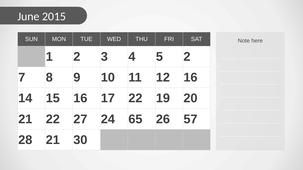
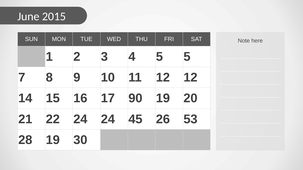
5 2: 2 -> 5 (187, 57)
12 16: 16 -> 12 (190, 78)
17 22: 22 -> 90 (135, 99)
22 27: 27 -> 24 (80, 119)
65: 65 -> 45 (135, 119)
57: 57 -> 53 (190, 119)
28 21: 21 -> 19 (53, 140)
